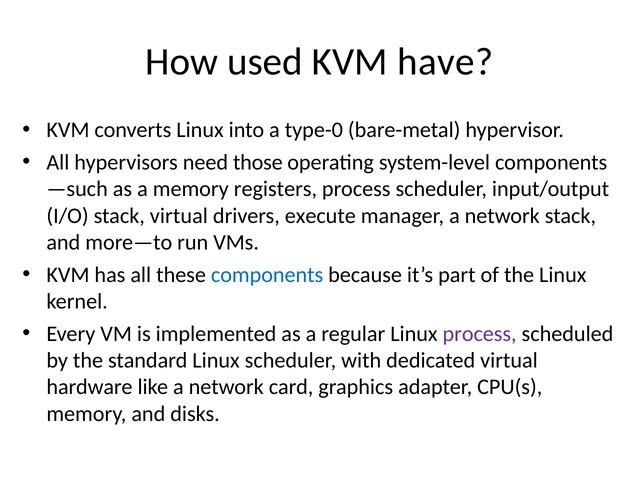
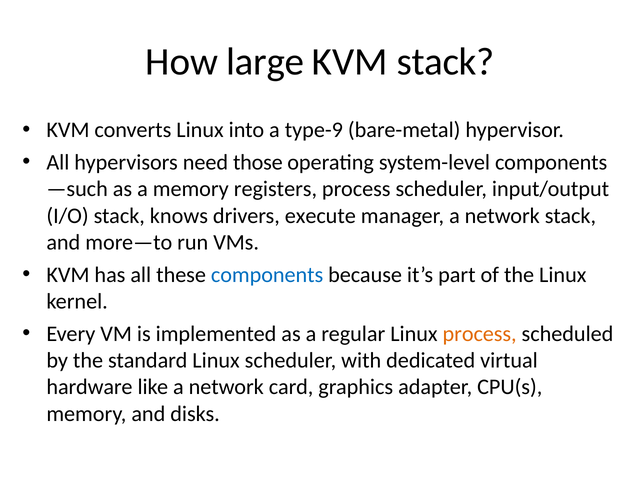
used: used -> large (265, 62)
KVM have: have -> stack (446, 62)
type-0: type-0 -> type-9 (314, 130)
stack virtual: virtual -> knows (179, 216)
process colour: purple -> orange (480, 334)
